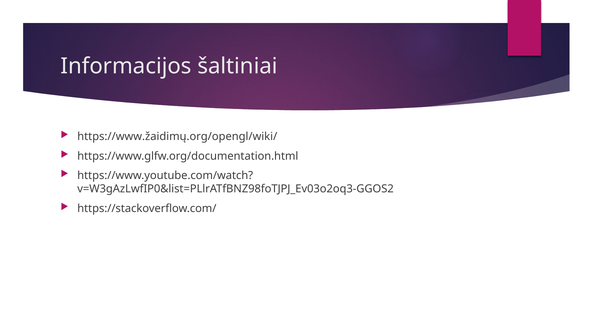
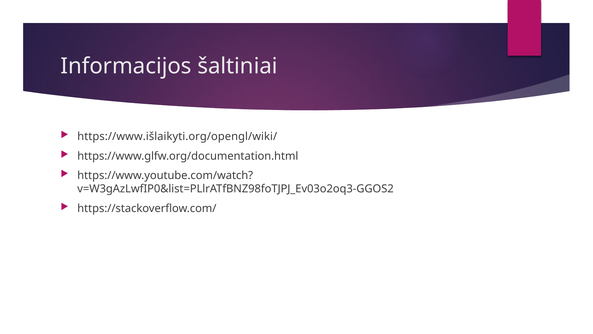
https://www.žaidimų.org/opengl/wiki/: https://www.žaidimų.org/opengl/wiki/ -> https://www.išlaikyti.org/opengl/wiki/ (177, 136)
